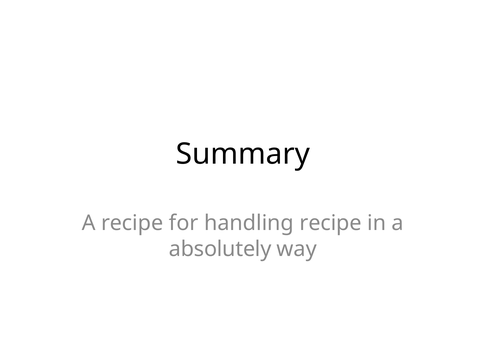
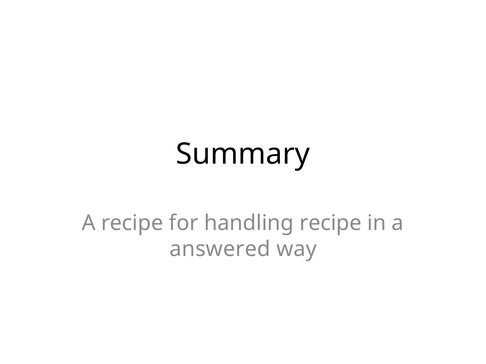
absolutely: absolutely -> answered (220, 249)
